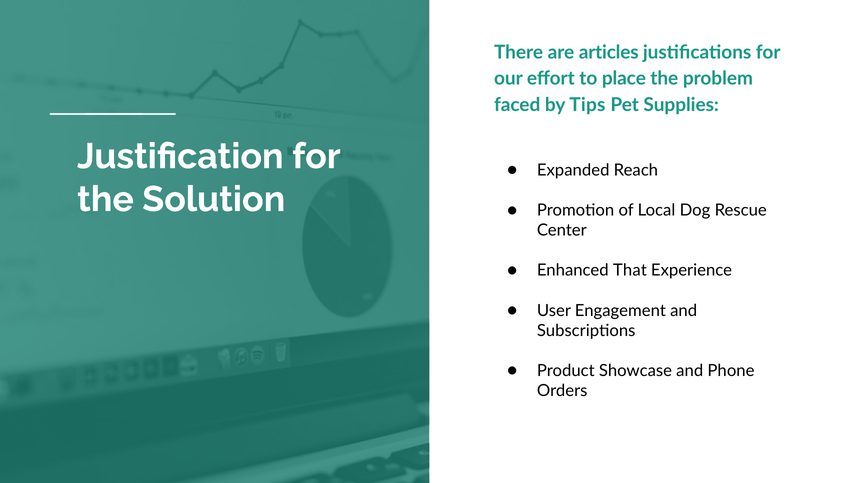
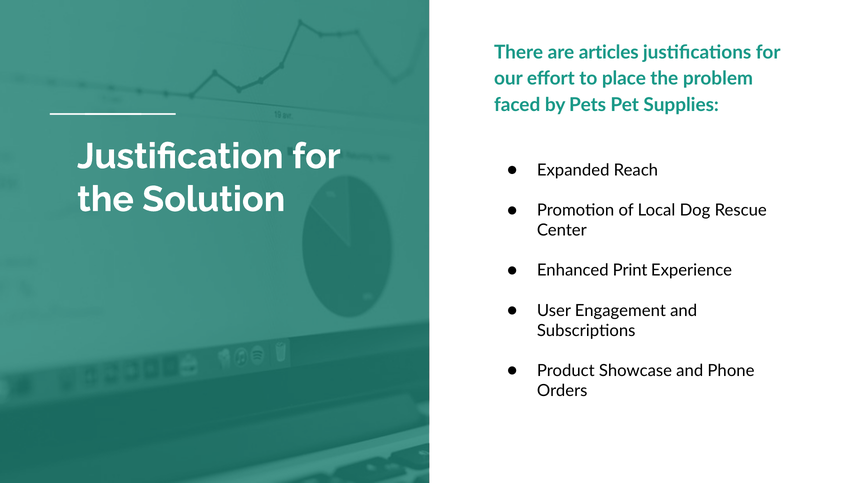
Tips: Tips -> Pets (588, 105)
That: That -> Print (630, 270)
